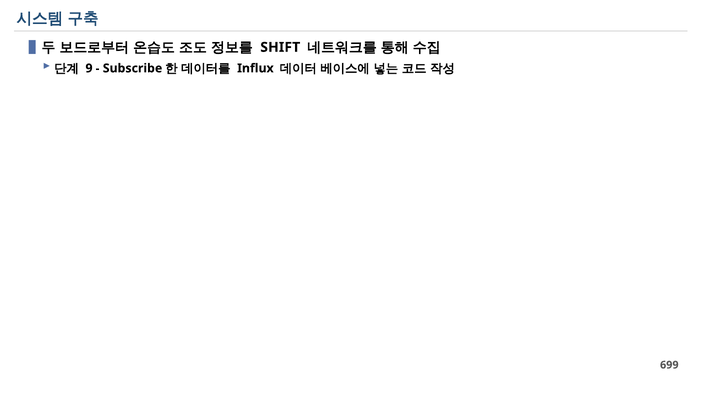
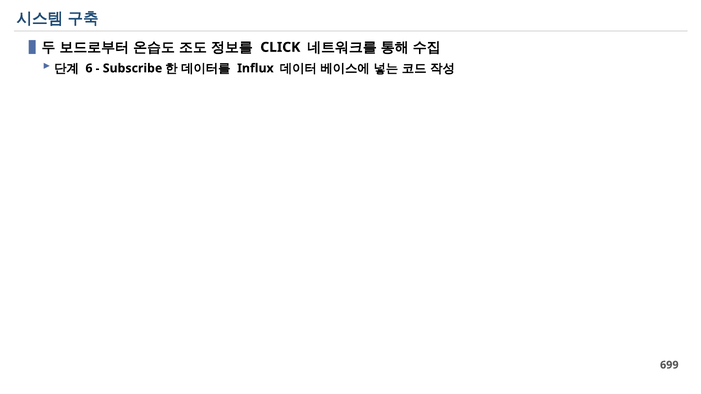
SHIFT: SHIFT -> CLICK (280, 47)
9: 9 -> 6 (89, 68)
